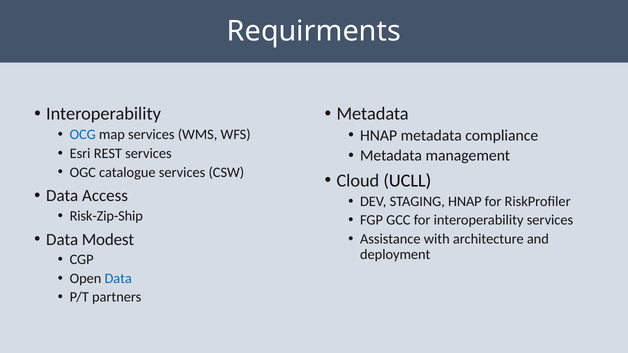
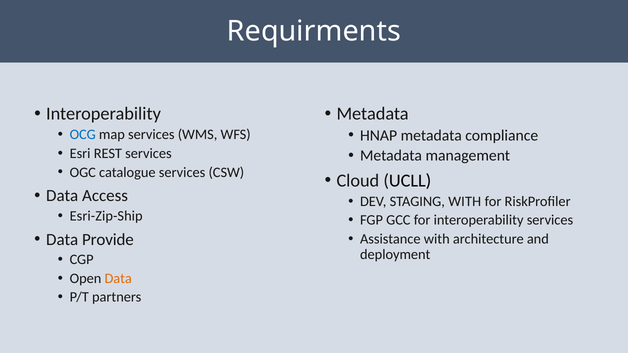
STAGING HNAP: HNAP -> WITH (465, 202)
Risk-Zip-Ship: Risk-Zip-Ship -> Esri-Zip-Ship (106, 216)
Modest: Modest -> Provide (108, 240)
Data colour: blue -> orange (118, 279)
